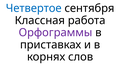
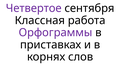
Четвертое colour: blue -> purple (34, 8)
